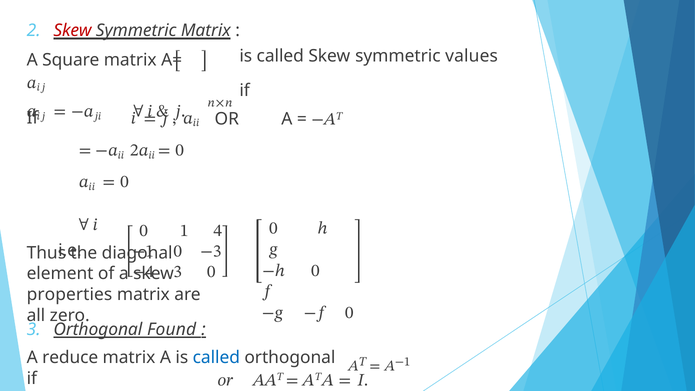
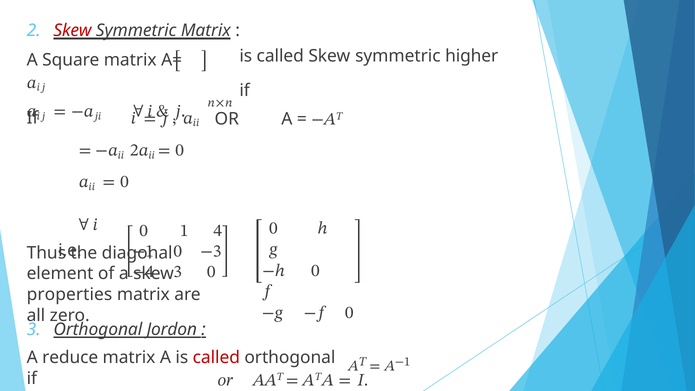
values: values -> higher (472, 56)
Found: Found -> Jordon (172, 329)
called colour: blue -> red (216, 357)
